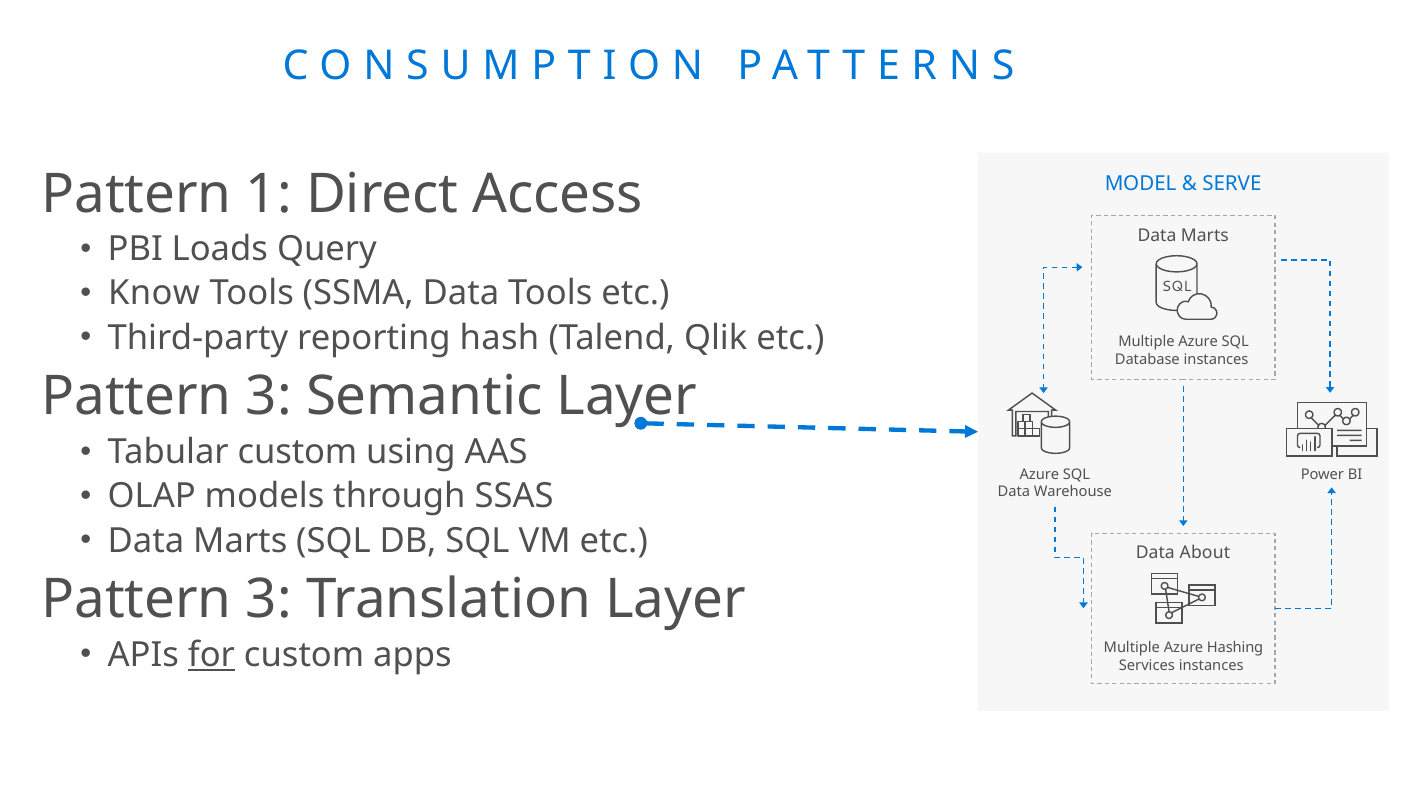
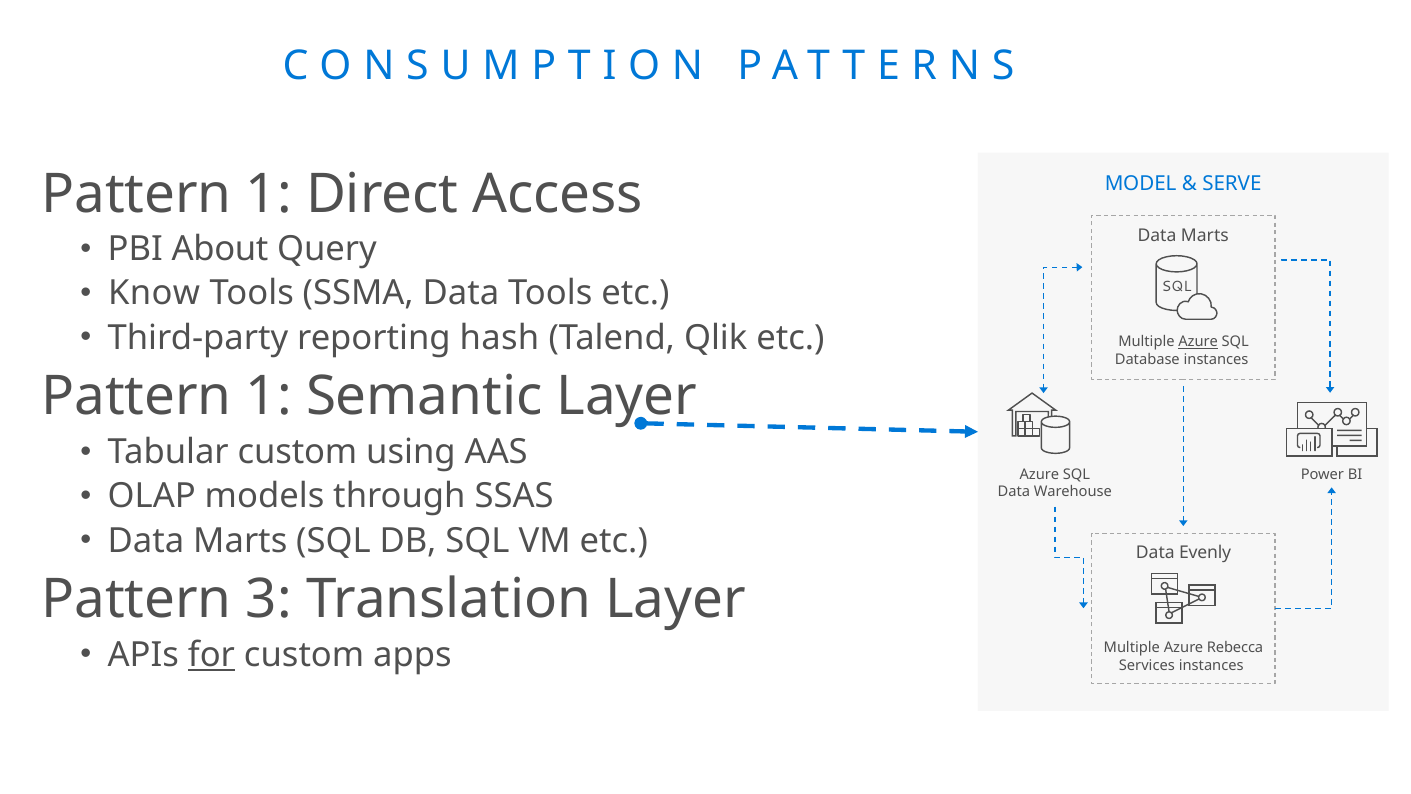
Loads: Loads -> About (220, 249)
Azure underline: none -> present (1198, 342)
3: 3 -> 1 (269, 397)
About: About -> Evenly (1205, 553)
Hashing: Hashing -> Rebecca (1235, 648)
